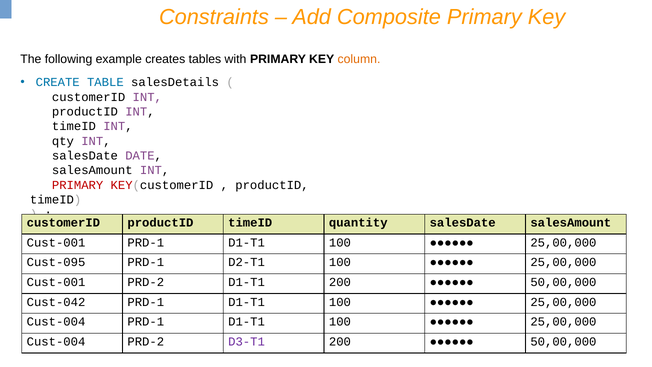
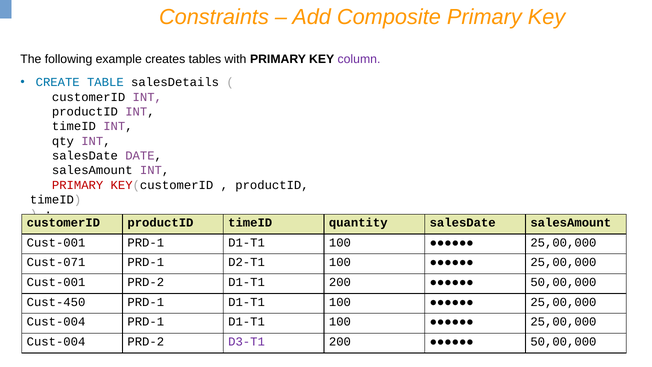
column colour: orange -> purple (359, 59)
Cust-095: Cust-095 -> Cust-071 (56, 262)
Cust-042: Cust-042 -> Cust-450 (56, 302)
